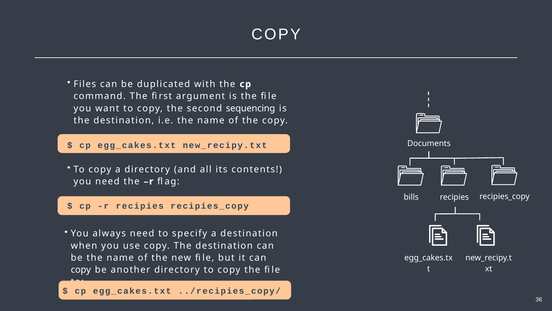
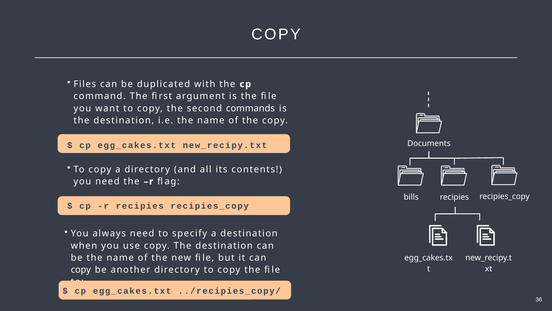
sequencing: sequencing -> commands (250, 108)
